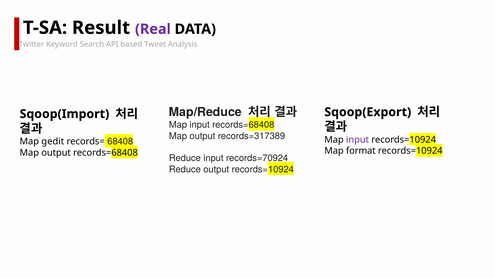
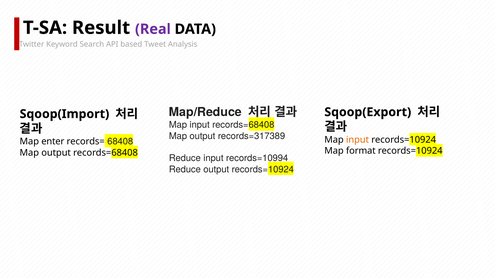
input colour: purple -> orange (358, 140)
gedit: gedit -> enter (53, 142)
records=70924: records=70924 -> records=10994 (257, 158)
